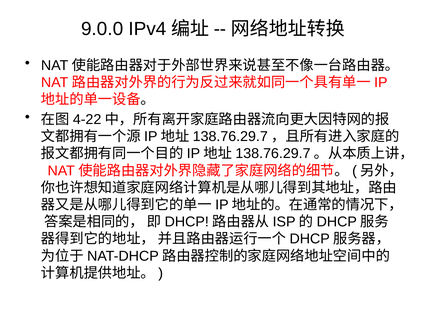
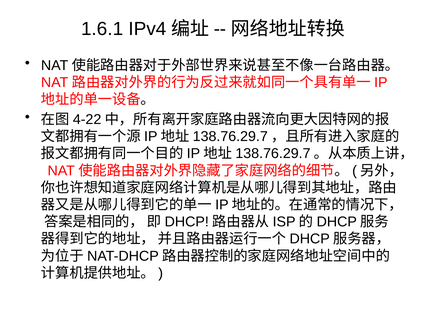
9.0.0: 9.0.0 -> 1.6.1 (102, 29)
